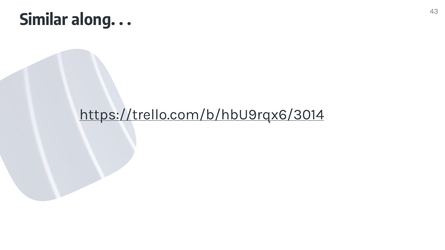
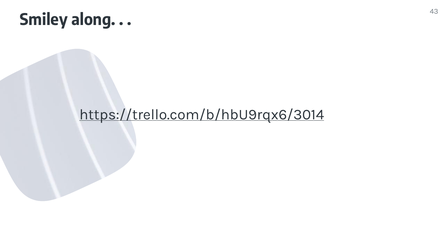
Similar: Similar -> Smiley (44, 20)
